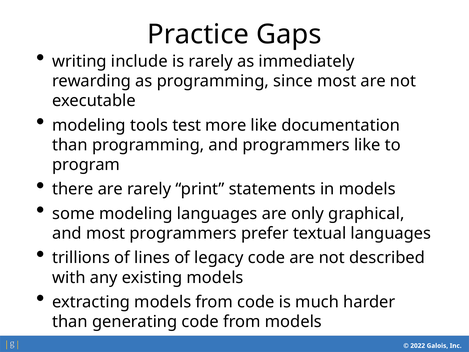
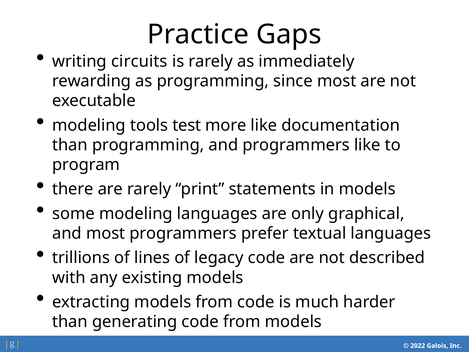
include: include -> circuits (139, 61)
